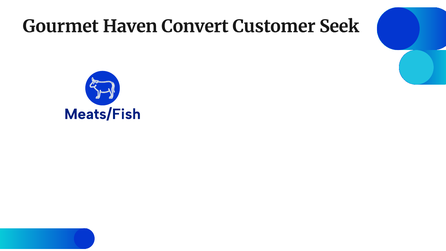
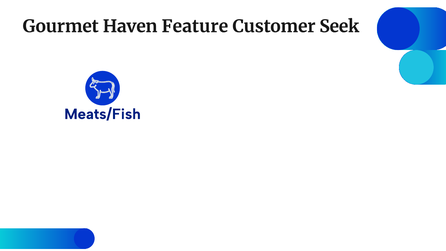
Convert: Convert -> Feature (195, 26)
